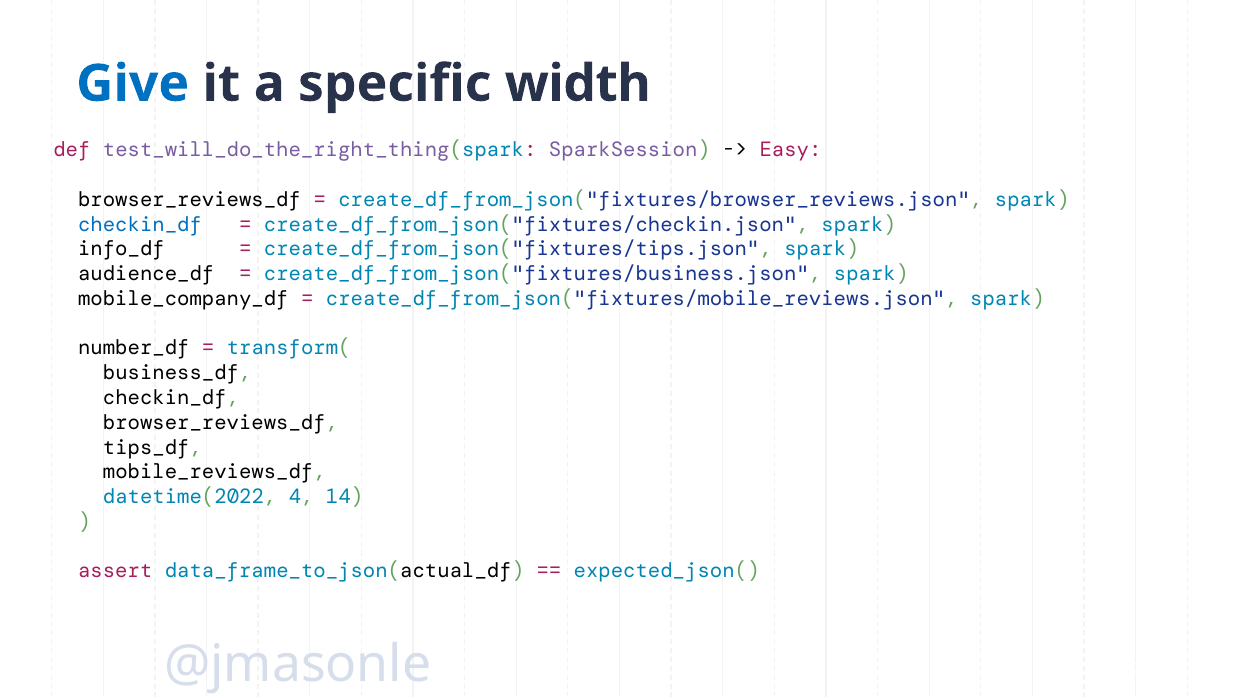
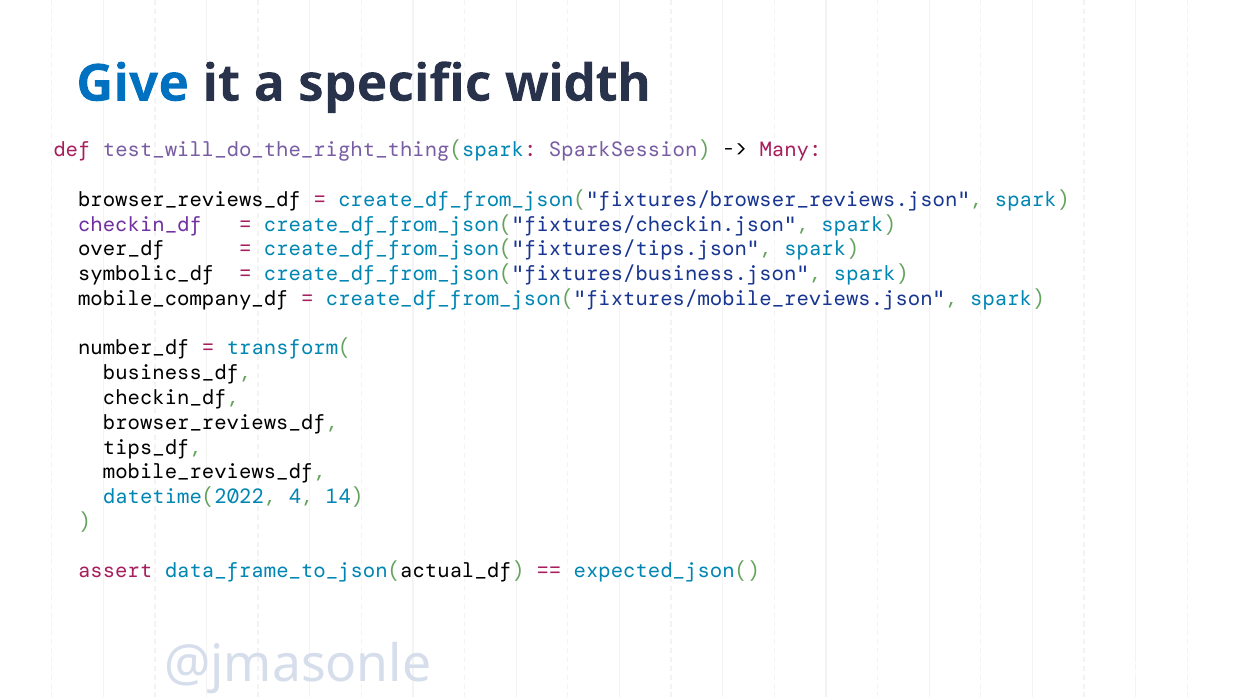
Easy: Easy -> Many (790, 150)
checkin_df colour: blue -> purple (140, 224)
info_df: info_df -> over_df (121, 249)
audience_df: audience_df -> symbolic_df (146, 274)
